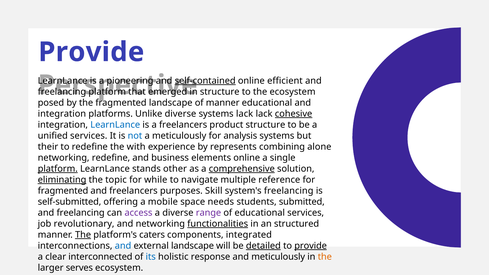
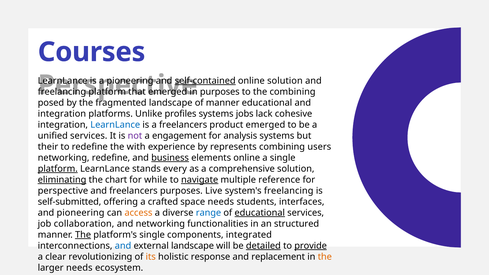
Provide: Provide -> Courses (92, 52)
online efficient: efficient -> solution (285, 81)
structure: structure -> purposes (220, 92)
the ecosystem: ecosystem -> combining (293, 92)
Unlike diverse: diverse -> profiles (181, 114)
systems lack: lack -> jobs (245, 114)
cohesive underline: present -> none (294, 114)
product structure: structure -> emerged (265, 125)
not colour: blue -> purple (135, 136)
a meticulously: meticulously -> engagement (179, 136)
alone: alone -> users (319, 147)
business underline: none -> present (170, 158)
other: other -> every (175, 169)
comprehensive underline: present -> none (242, 169)
topic: topic -> chart (116, 180)
navigate underline: none -> present (200, 180)
fragmented: fragmented -> perspective (63, 191)
Skill: Skill -> Live (214, 191)
mobile: mobile -> crafted (163, 202)
submitted: submitted -> interfaces (302, 202)
freelancing: freelancing -> pioneering (81, 213)
access colour: purple -> orange (138, 213)
range colour: purple -> blue (208, 213)
educational underline: none -> present (260, 213)
revolutionary: revolutionary -> collaboration (84, 224)
functionalities underline: present -> none (218, 224)
platform's caters: caters -> single (152, 235)
interconnected: interconnected -> revolutionizing (100, 257)
its colour: blue -> orange (151, 257)
and meticulously: meticulously -> replacement (278, 257)
larger serves: serves -> needs (79, 268)
